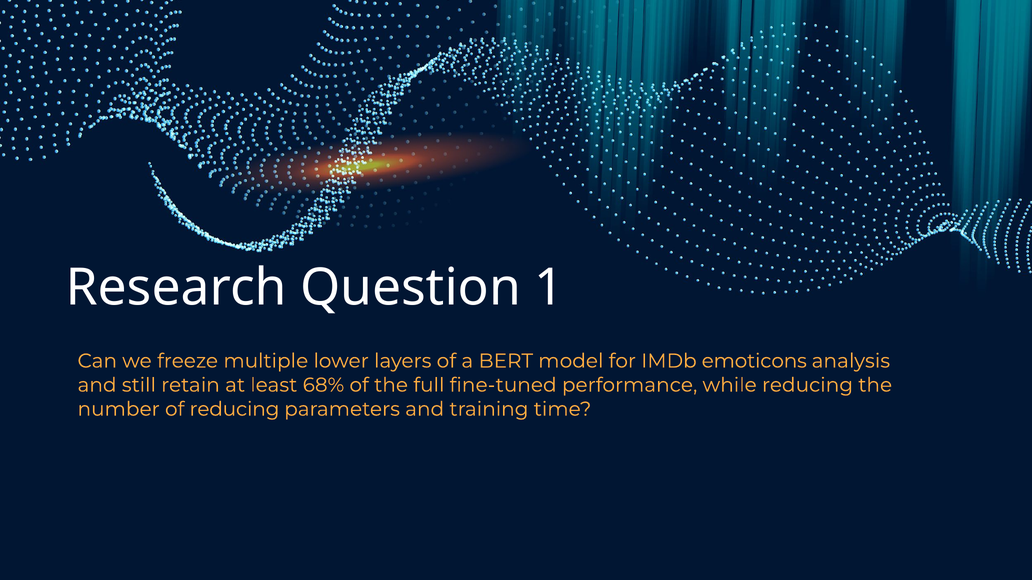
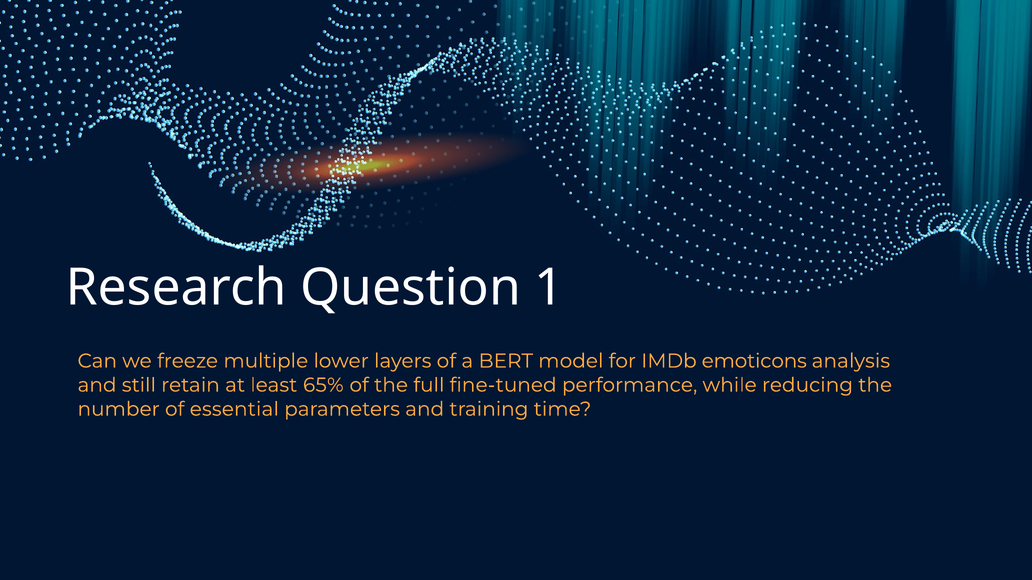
68%: 68% -> 65% (323, 385)
of reducing: reducing -> essential (234, 409)
